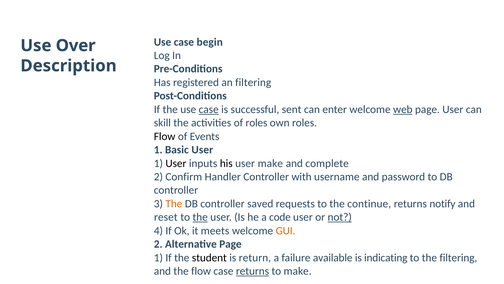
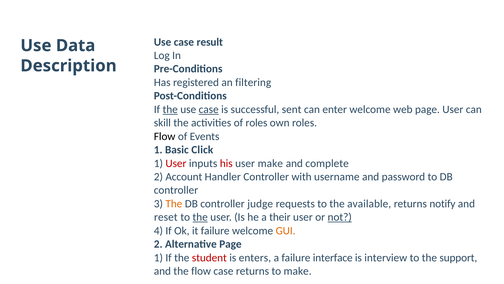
begin: begin -> result (210, 42)
Over: Over -> Data (76, 45)
the underline: none -> present (170, 109)
web underline: present -> none (403, 109)
Basic User: User -> Click (202, 150)
User colour: black -> red (176, 163)
his colour: black -> red (226, 163)
Confirm: Confirm -> Account (184, 176)
saved: saved -> judge (260, 203)
continue: continue -> available (369, 203)
code: code -> their (280, 217)
it meets: meets -> failure (215, 230)
student colour: black -> red (209, 257)
return: return -> enters (255, 257)
available: available -> interface (333, 257)
indicating: indicating -> interview (386, 257)
the filtering: filtering -> support (458, 257)
returns underline: present -> none (253, 271)
